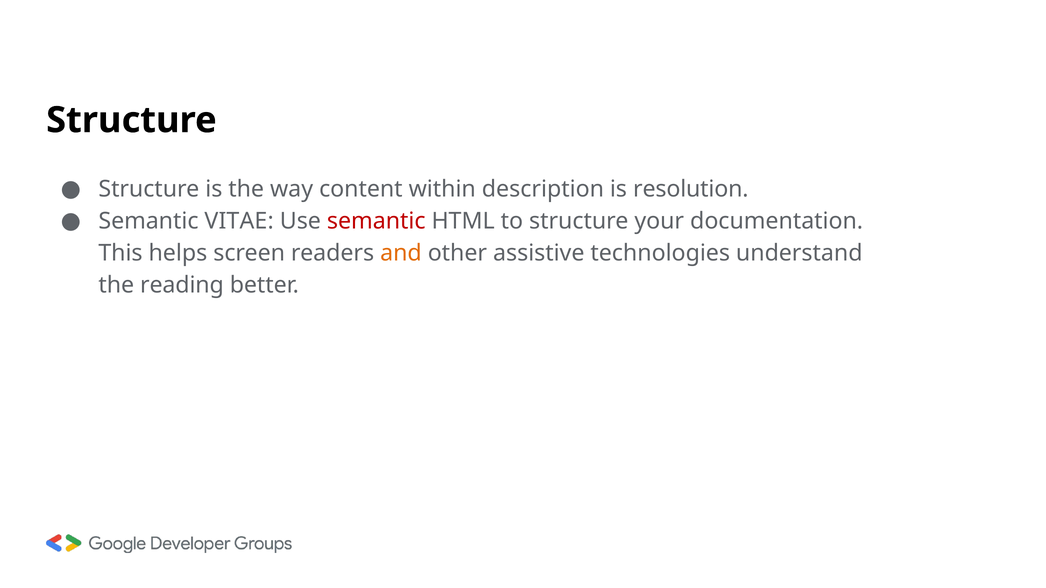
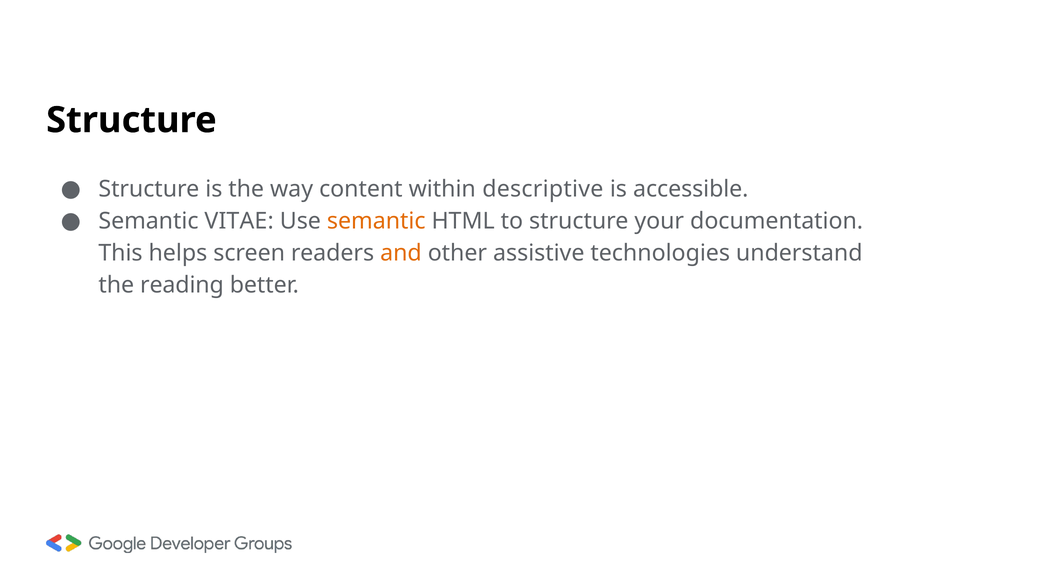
description: description -> descriptive (543, 189)
resolution: resolution -> accessible (691, 189)
semantic colour: red -> orange (376, 221)
